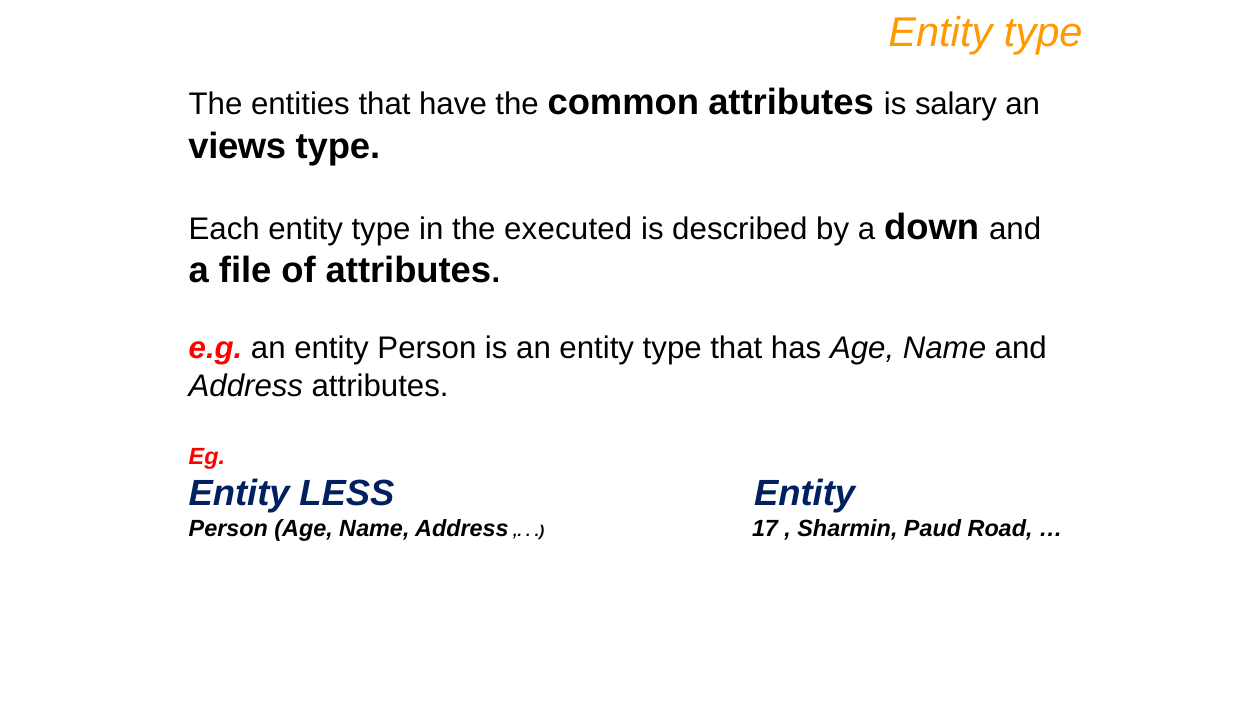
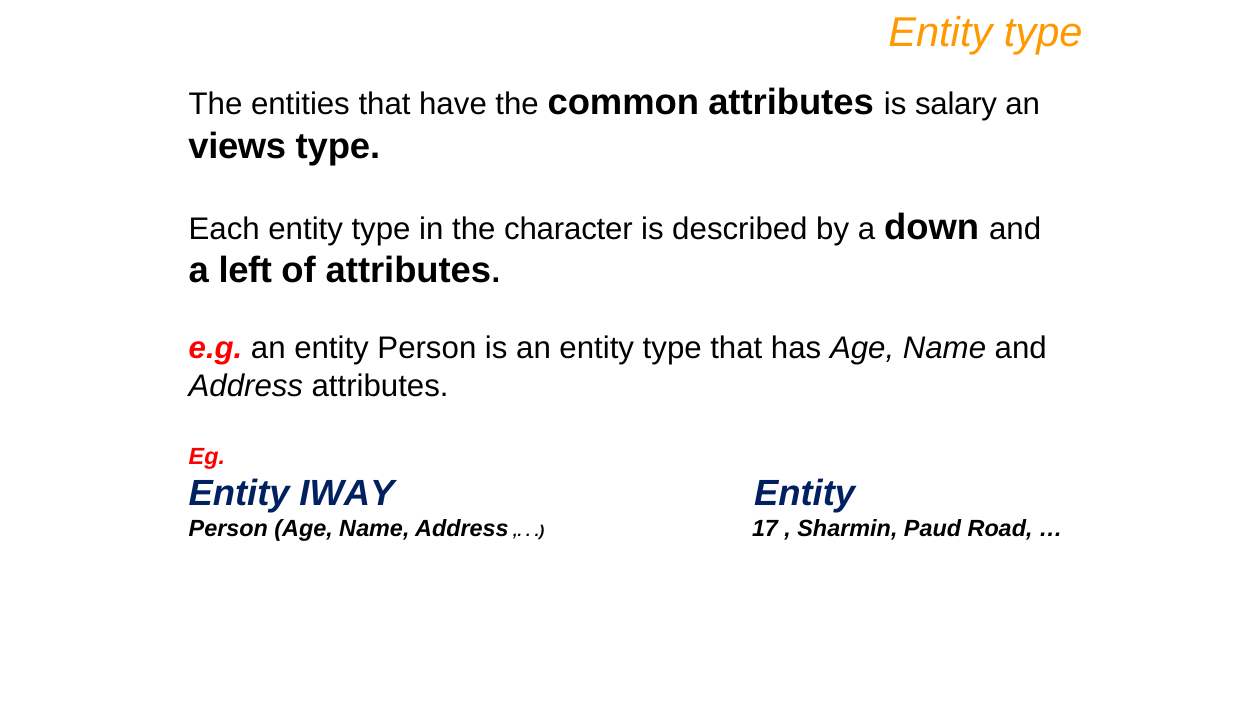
executed: executed -> character (568, 229)
file: file -> left (245, 271)
LESS: LESS -> IWAY (347, 493)
